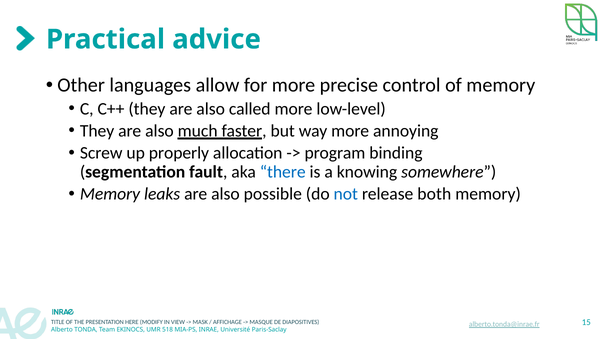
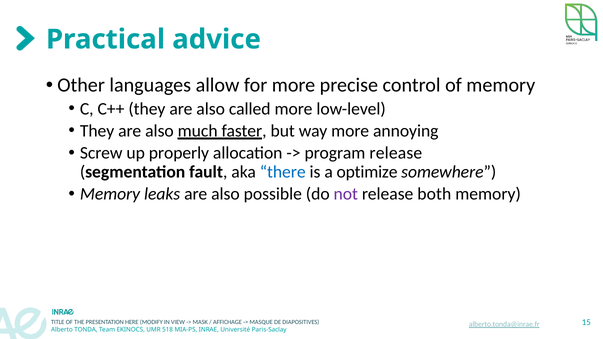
program binding: binding -> release (396, 153)
knowing: knowing -> optimize (367, 172)
not colour: blue -> purple (346, 194)
